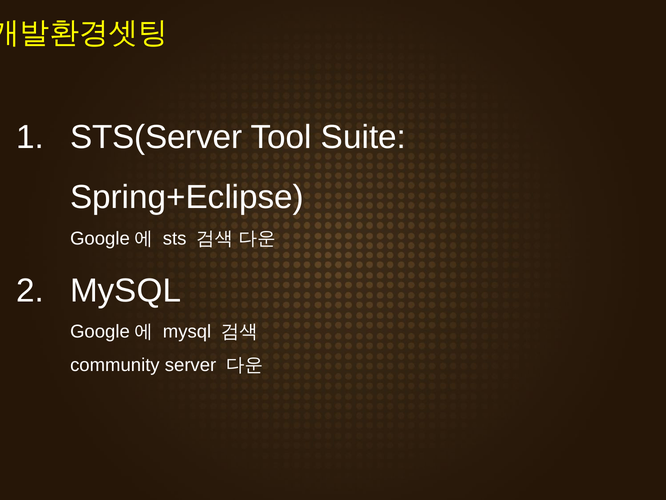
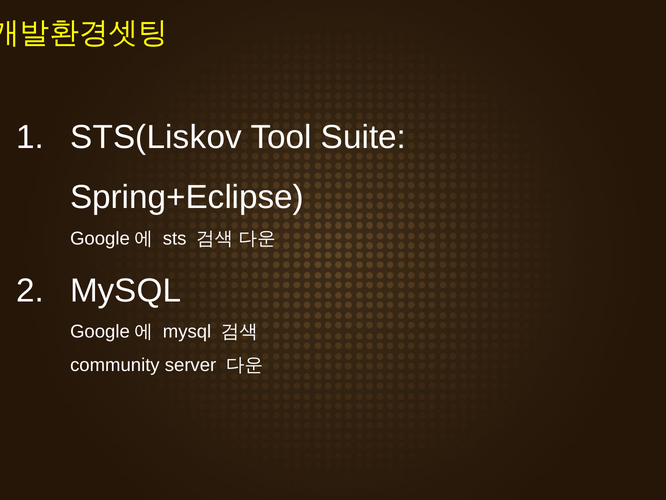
STS(Server: STS(Server -> STS(Liskov (156, 137)
